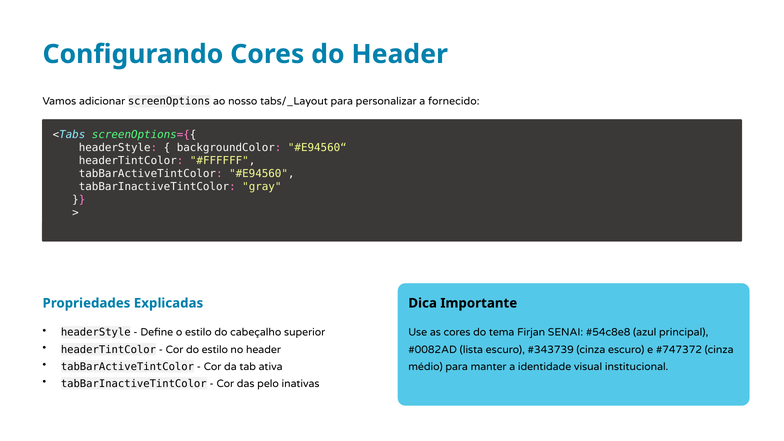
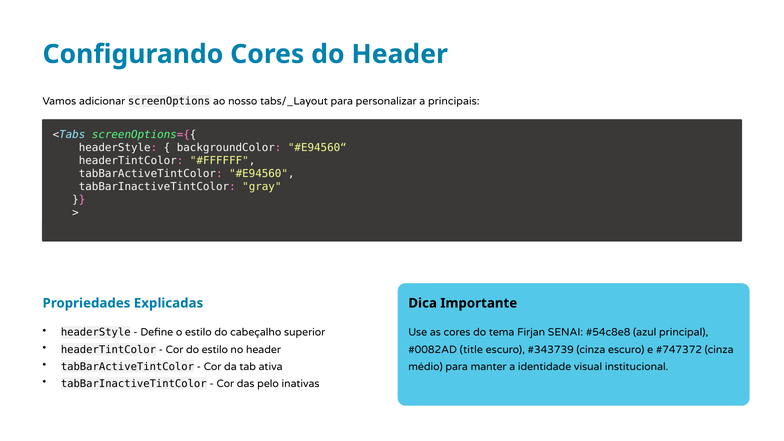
fornecido: fornecido -> principais (454, 101)
lista: lista -> title (471, 350)
